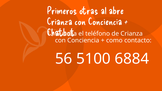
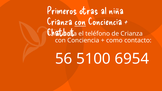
abre: abre -> niña (116, 11)
con underline: none -> present (80, 22)
6884: 6884 -> 6954 (132, 59)
